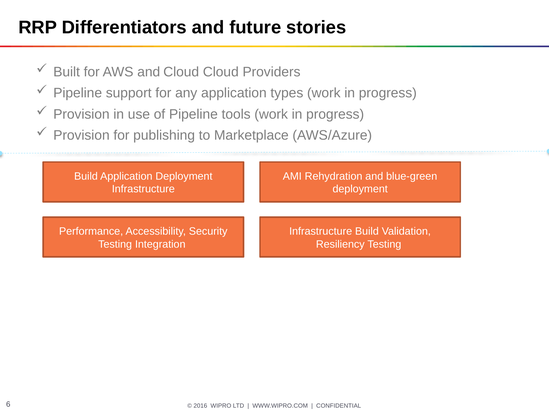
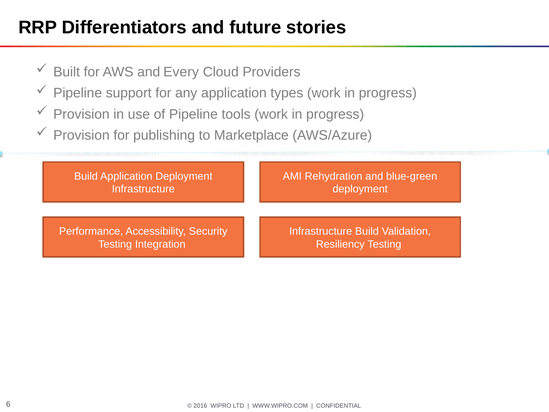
and Cloud: Cloud -> Every (181, 72)
